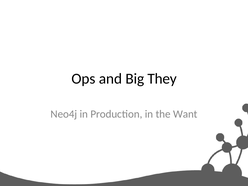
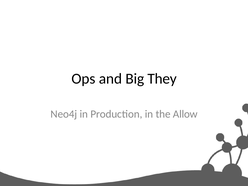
Want: Want -> Allow (185, 114)
